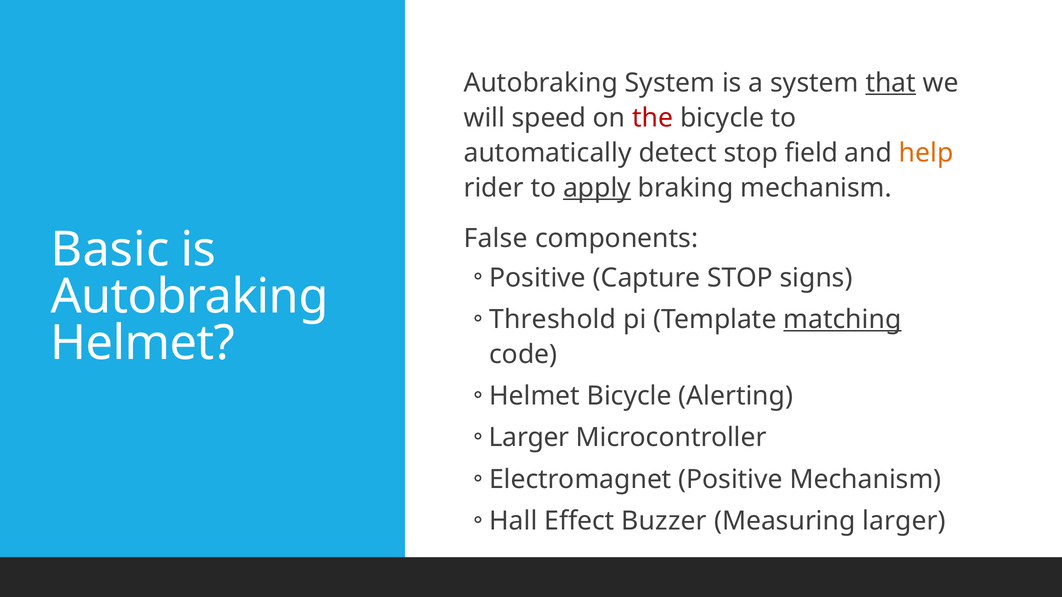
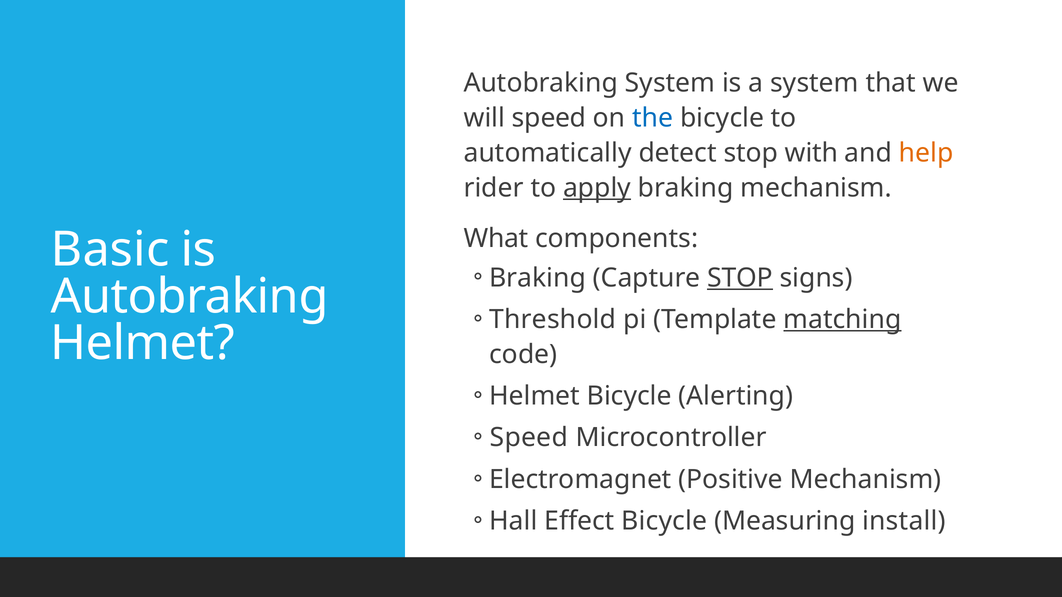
that underline: present -> none (891, 83)
the colour: red -> blue (653, 118)
field: field -> with (811, 153)
False: False -> What (496, 238)
Positive: Positive -> Braking (538, 278)
STOP underline: none -> present (740, 278)
Larger: Larger -> Speed (529, 438)
Effect Buzzer: Buzzer -> Bicycle (664, 521)
Measuring larger: larger -> install (904, 521)
